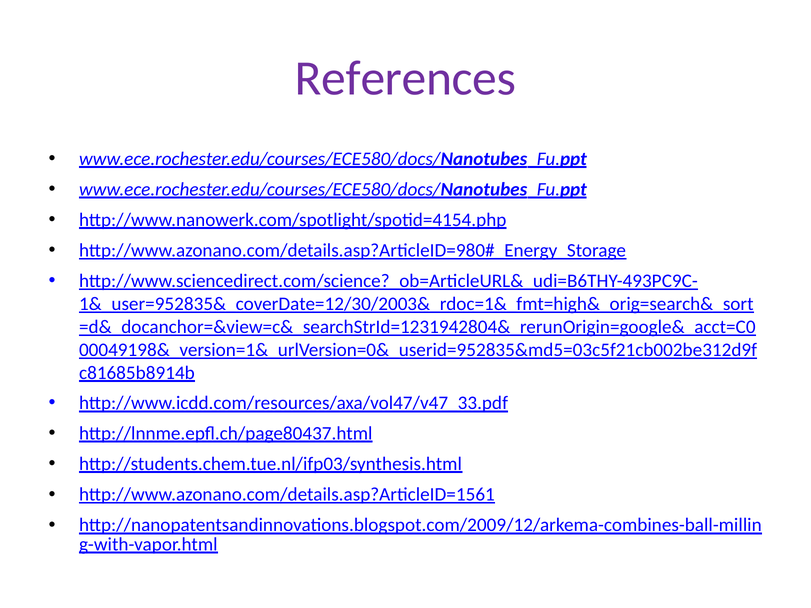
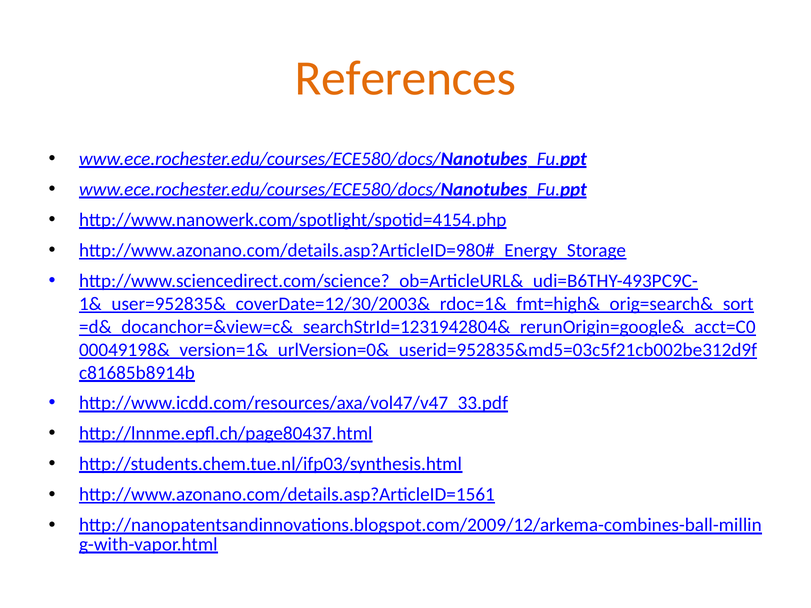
References colour: purple -> orange (406, 79)
